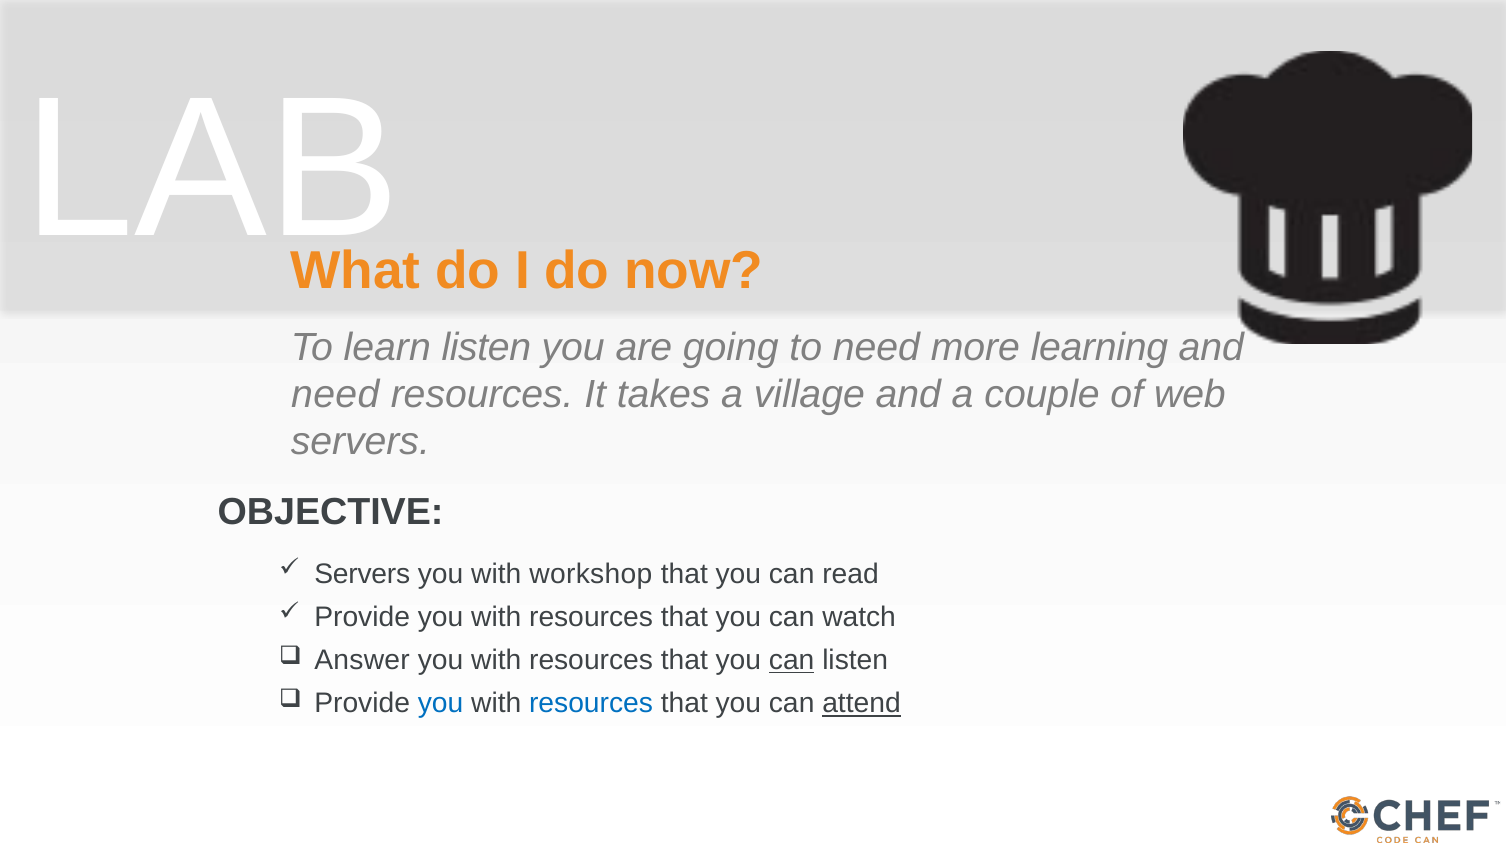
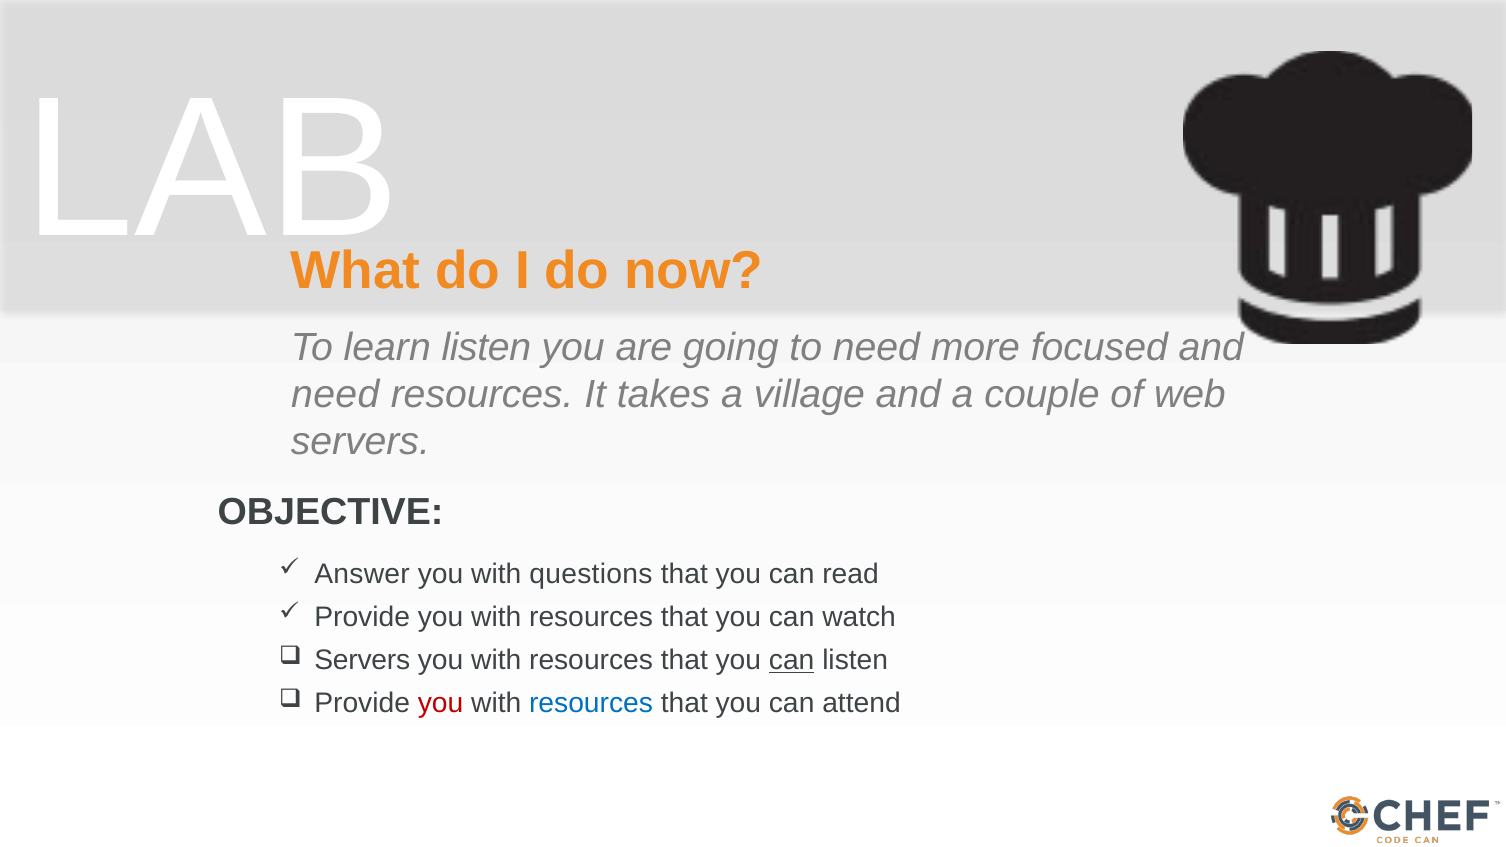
learning: learning -> focused (1099, 347)
Servers: Servers -> Answer (362, 574)
workshop: workshop -> questions (591, 574)
Answer: Answer -> Servers (362, 660)
you colour: blue -> red (441, 704)
attend underline: present -> none (861, 704)
